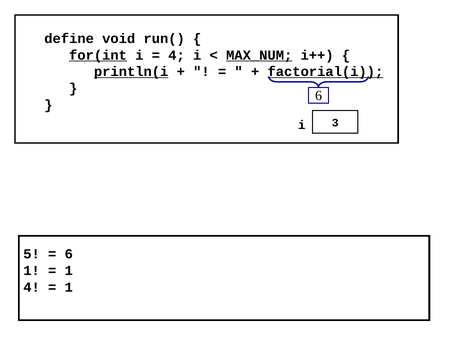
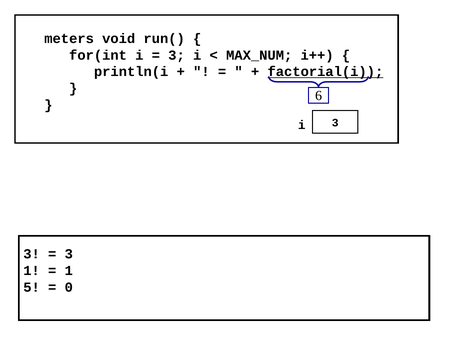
define: define -> meters (69, 39)
for(int underline: present -> none (98, 55)
4: 4 -> 3 (177, 55)
MAX_NUM underline: present -> none (259, 55)
println(i underline: present -> none (131, 72)
5: 5 -> 3 (32, 254)
6: 6 -> 3 (69, 254)
4: 4 -> 5 (32, 287)
1: 1 -> 0 (69, 287)
